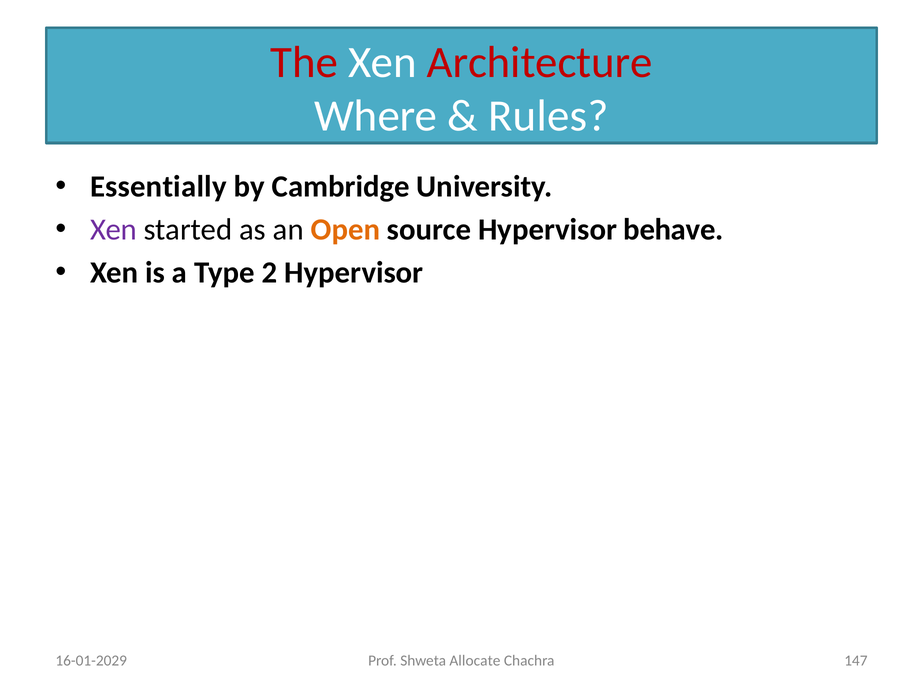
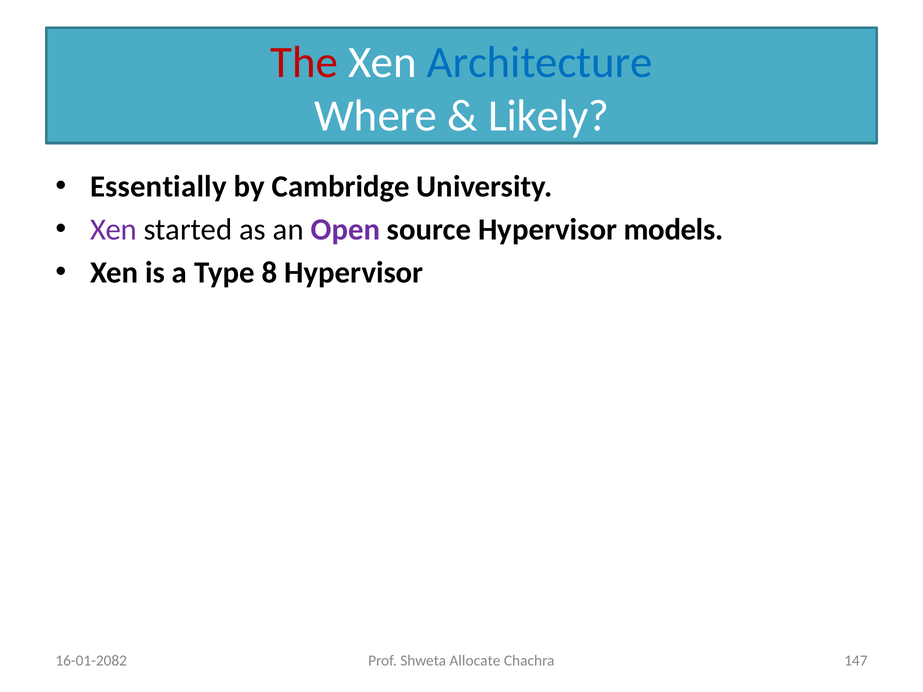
Architecture colour: red -> blue (540, 62)
Rules: Rules -> Likely (549, 116)
Open colour: orange -> purple (345, 230)
behave: behave -> models (673, 230)
2: 2 -> 8 (270, 273)
16-01-2029: 16-01-2029 -> 16-01-2082 (91, 661)
